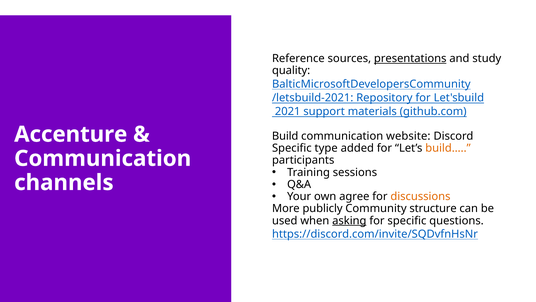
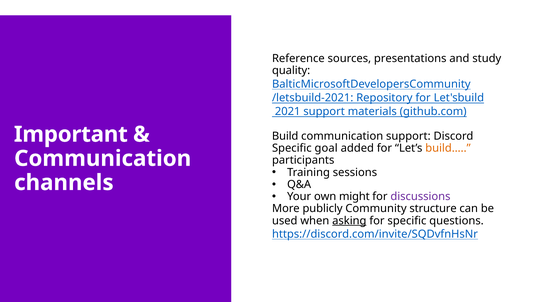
presentations underline: present -> none (410, 58)
Accenture: Accenture -> Important (71, 134)
communication website: website -> support (408, 136)
type: type -> goal (326, 148)
agree: agree -> might (354, 196)
discussions colour: orange -> purple (420, 196)
